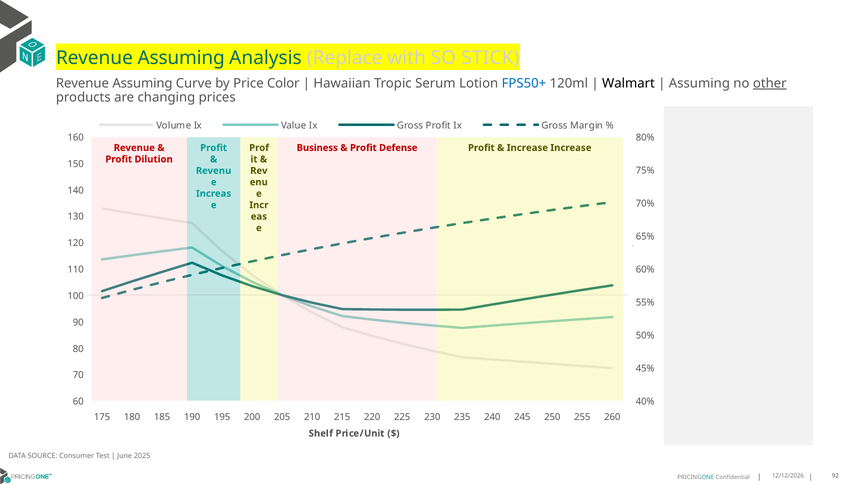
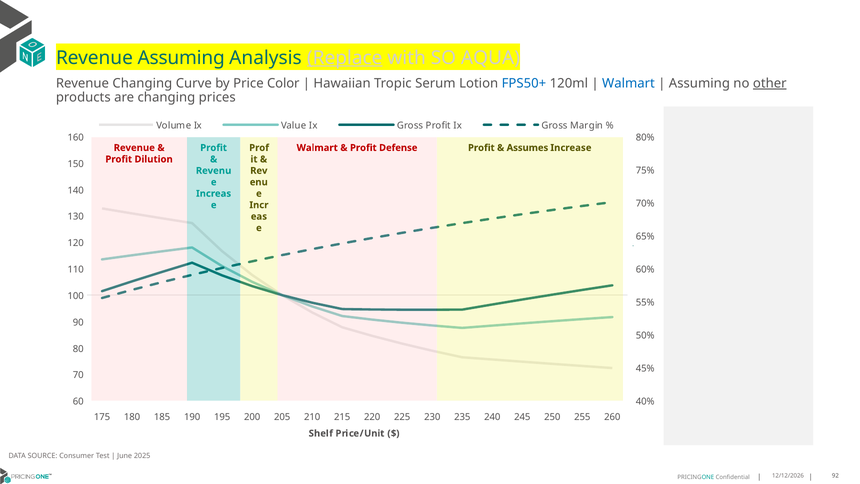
Replace underline: none -> present (345, 58)
STICK: STICK -> AQUA (490, 58)
Assuming: Assuming -> Changing (142, 83)
Walmart colour: black -> blue (628, 83)
Business: Business -> Walmart (317, 148)
Increase: Increase -> Assumes (527, 148)
